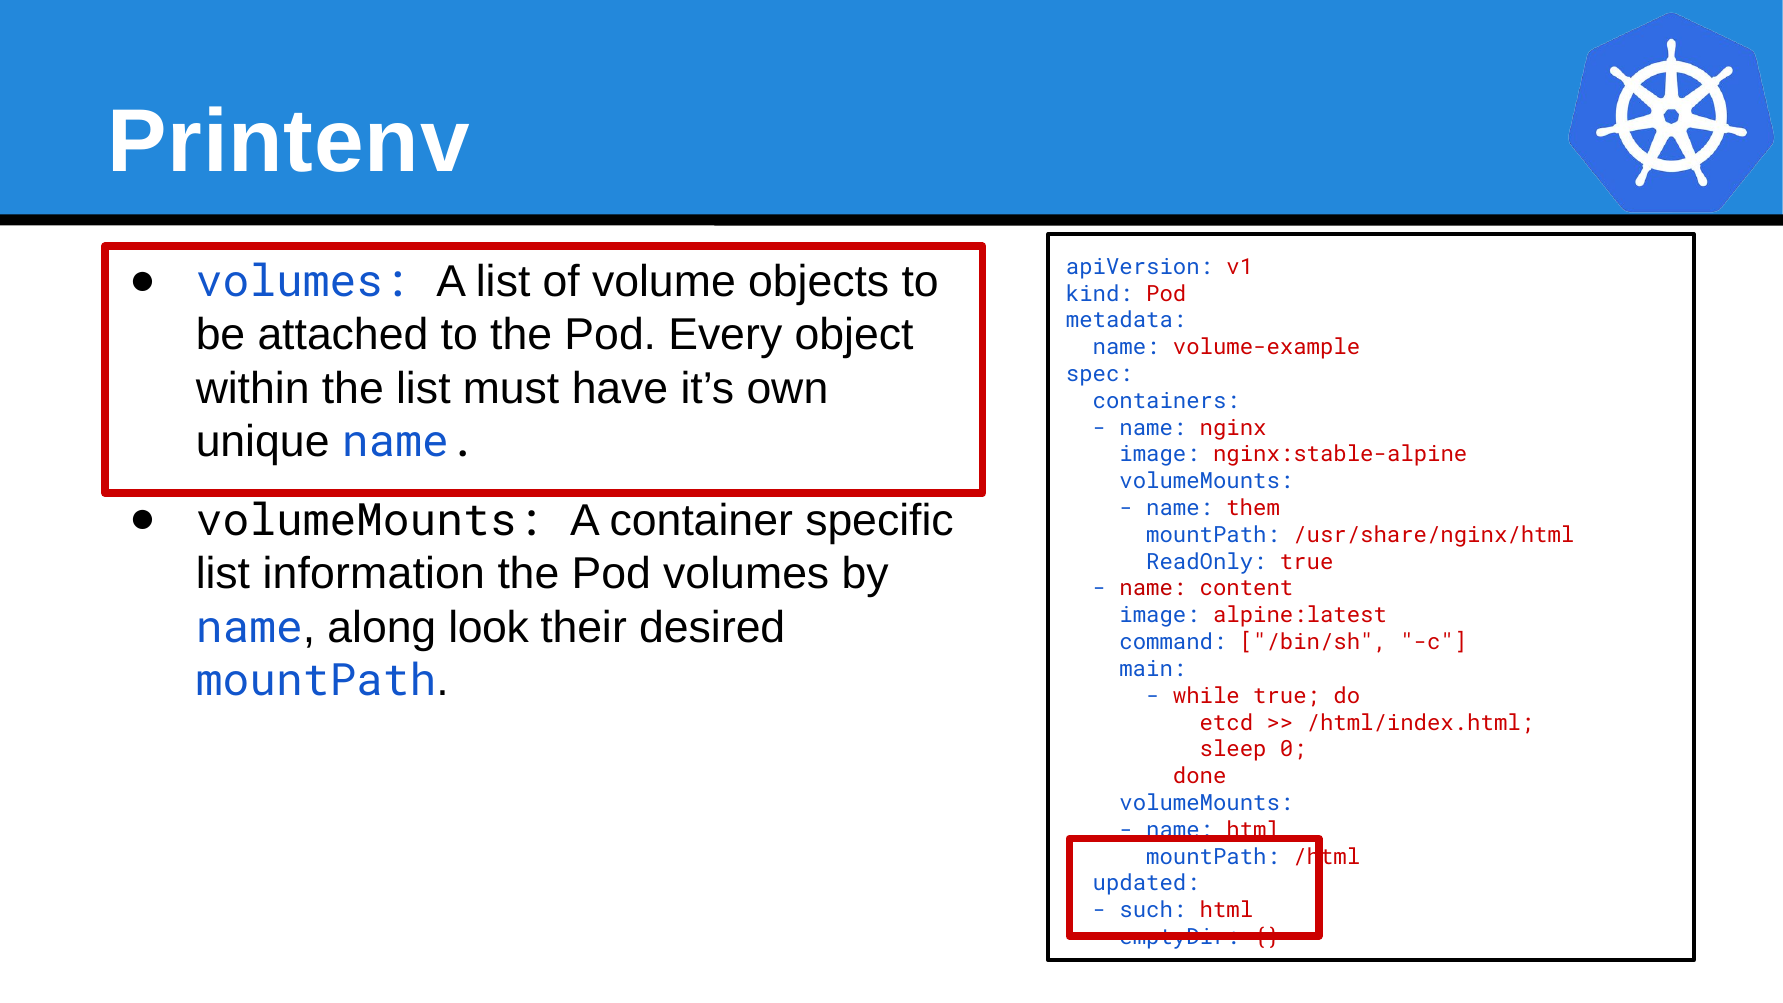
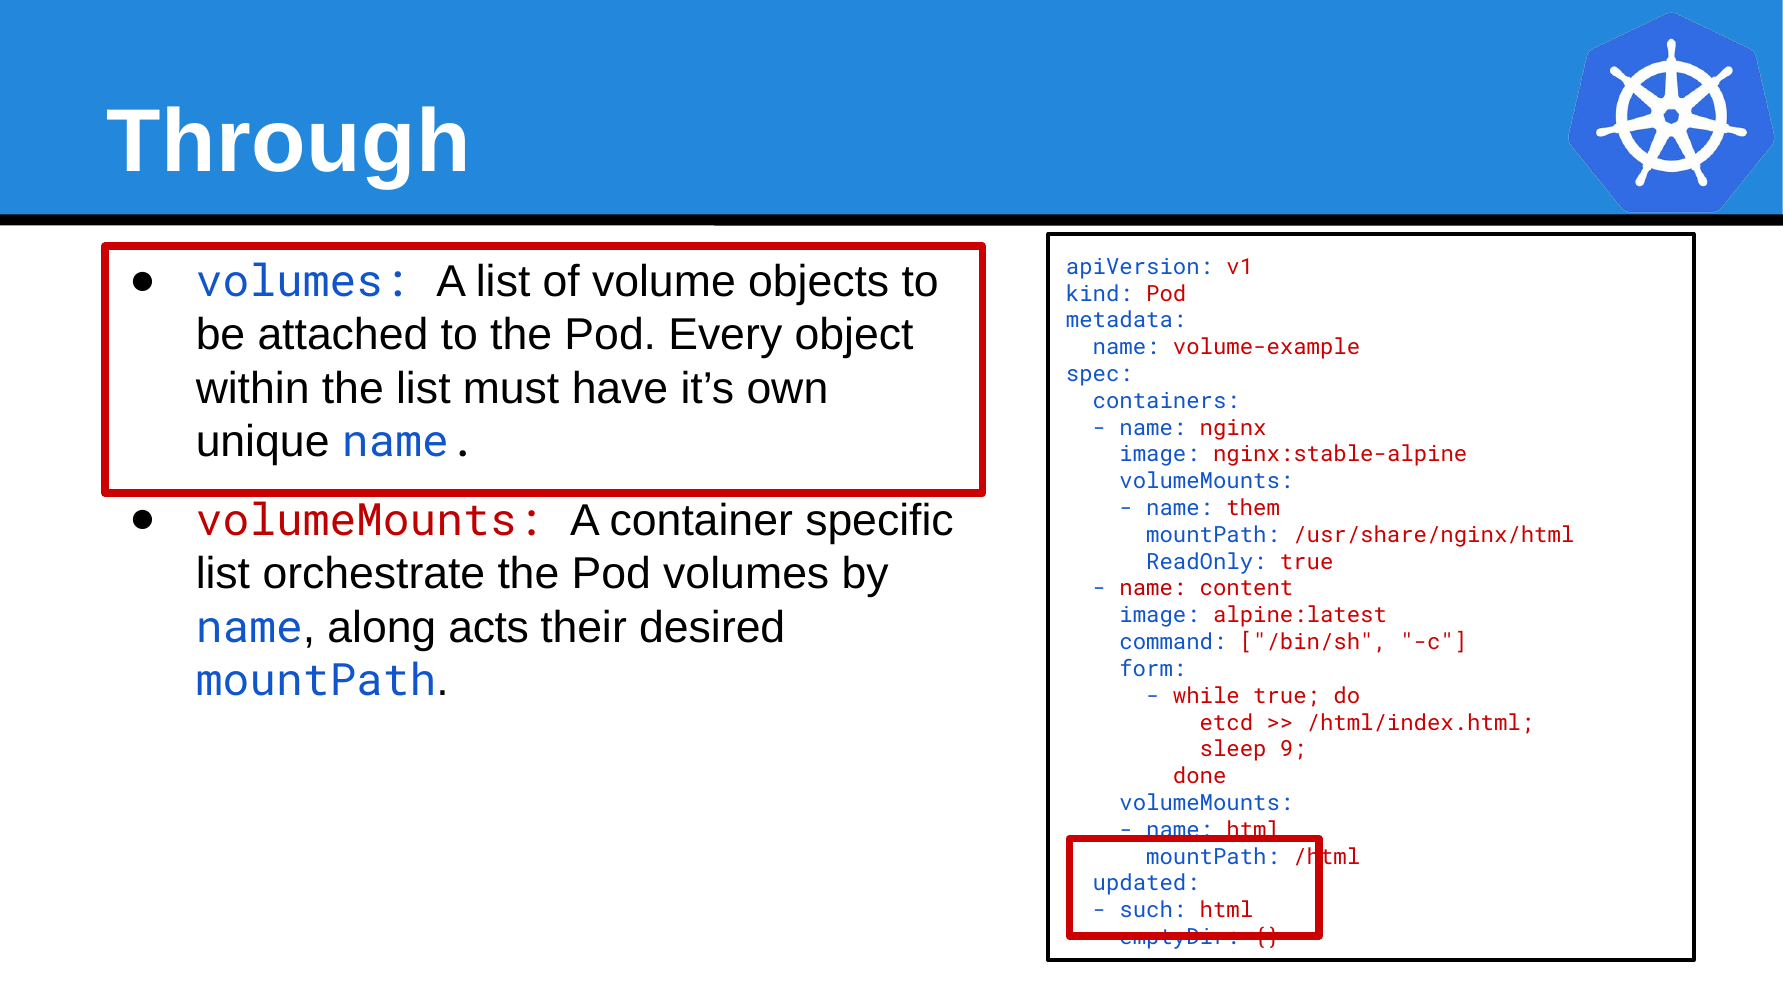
Printenv: Printenv -> Through (289, 142)
volumeMounts colour: black -> red (370, 520)
information: information -> orchestrate (374, 574)
look: look -> acts (489, 627)
main: main -> form (1153, 669)
0: 0 -> 9 (1293, 749)
